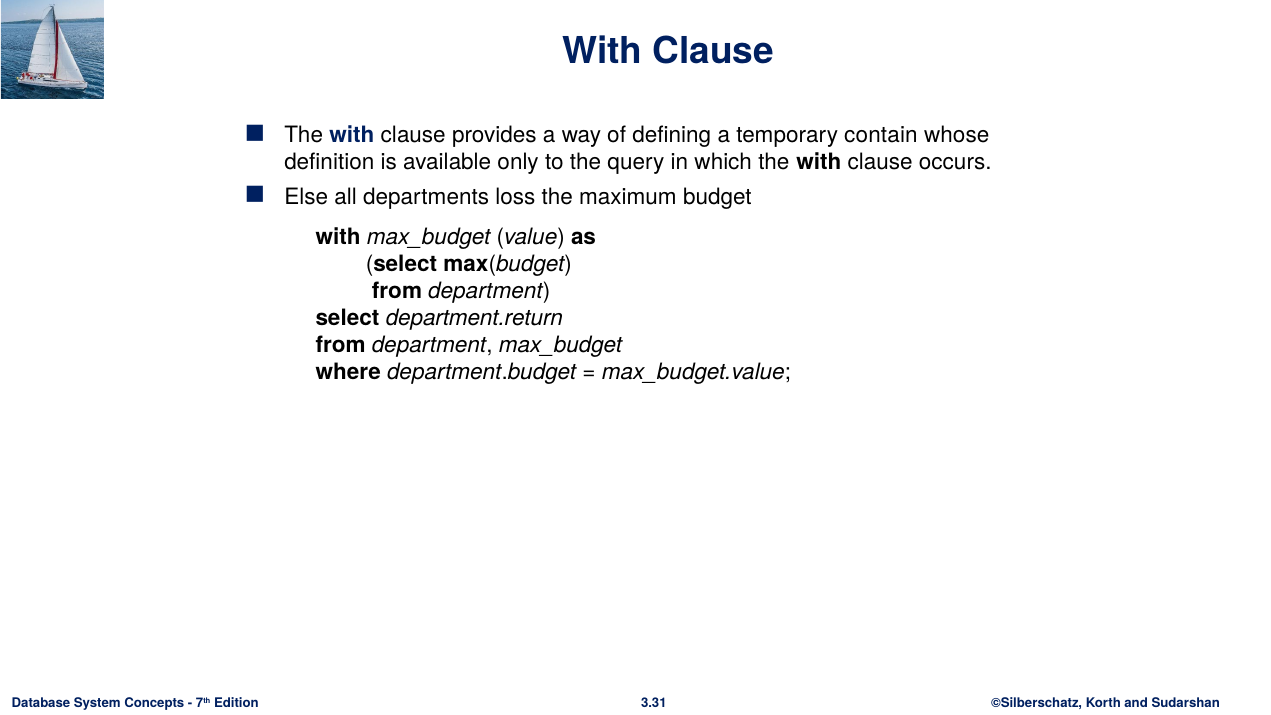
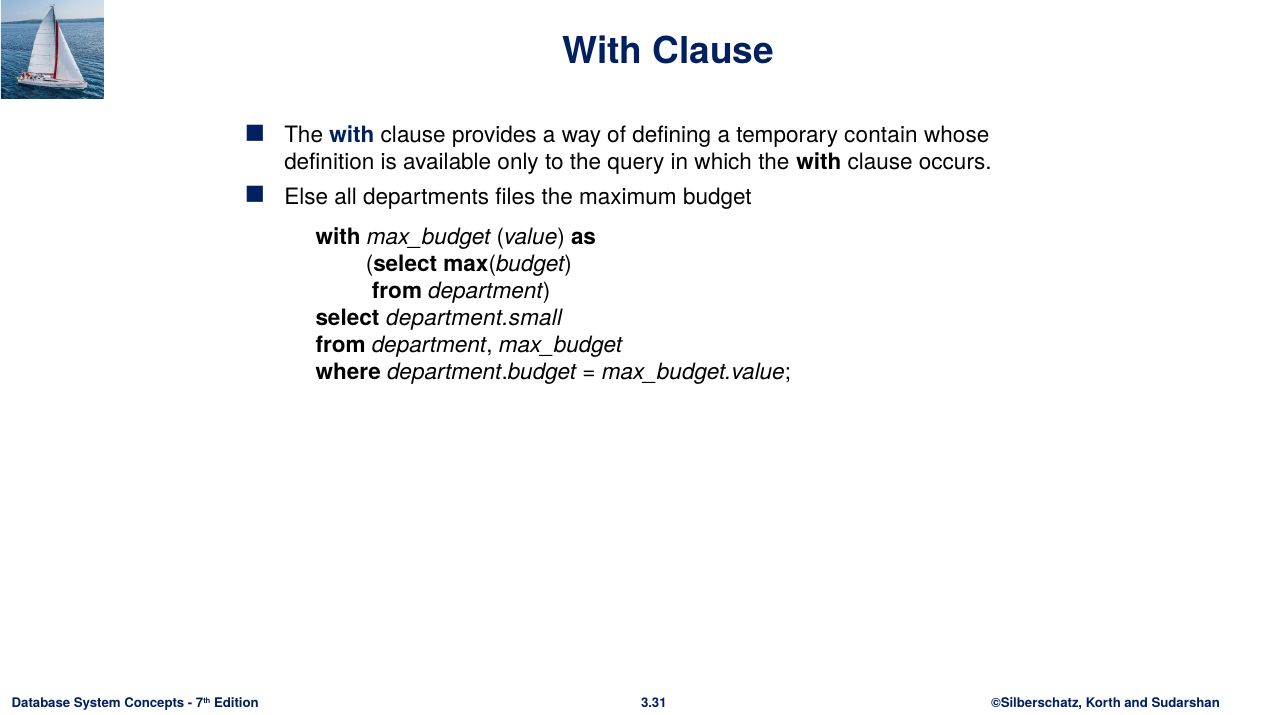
loss: loss -> files (515, 197)
department.return: department.return -> department.small (474, 318)
